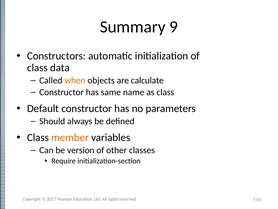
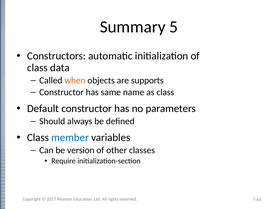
9: 9 -> 5 (174, 27)
calculate: calculate -> supports (147, 80)
member colour: orange -> blue (70, 137)
